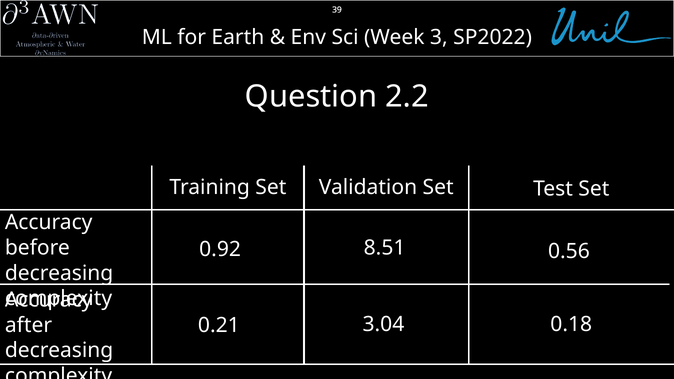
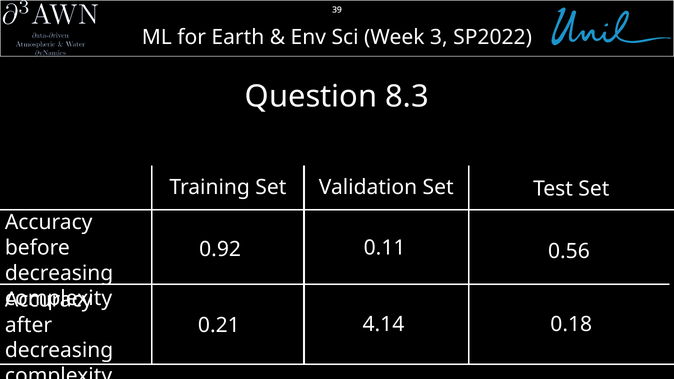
2.2: 2.2 -> 8.3 (407, 96)
8.51: 8.51 -> 0.11 (385, 248)
3.04: 3.04 -> 4.14 (383, 325)
